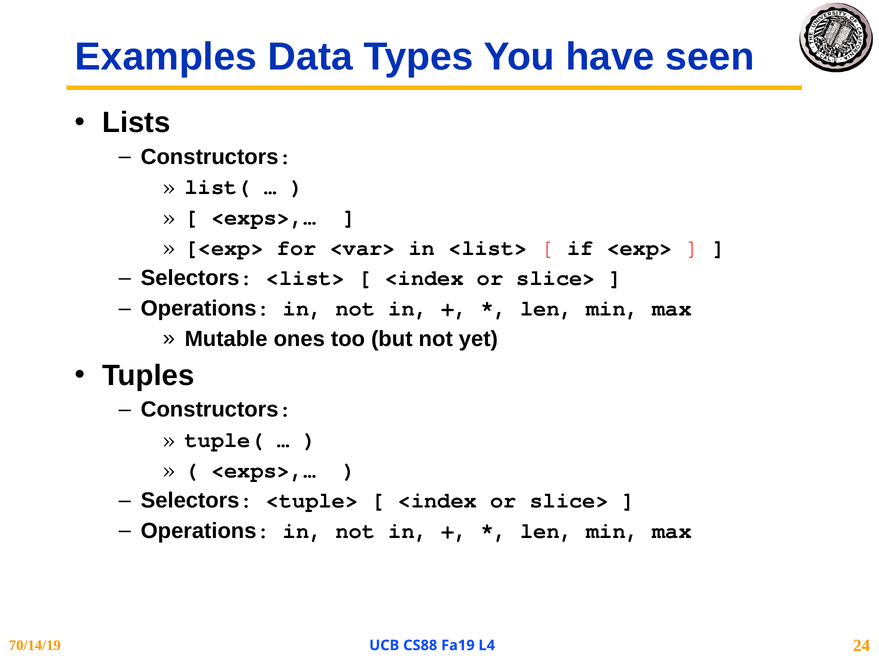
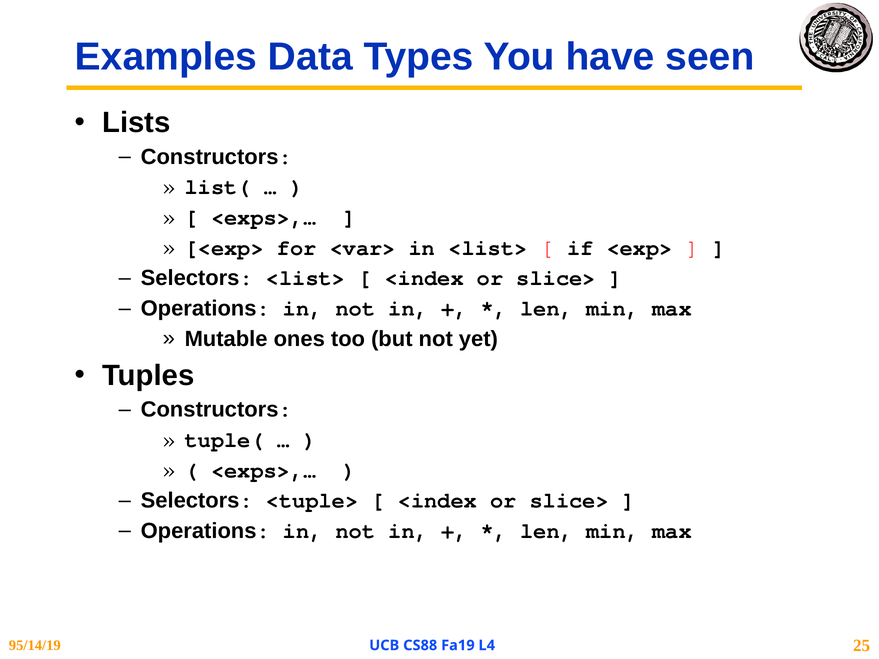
70/14/19: 70/14/19 -> 95/14/19 (35, 646)
24: 24 -> 25 (862, 646)
